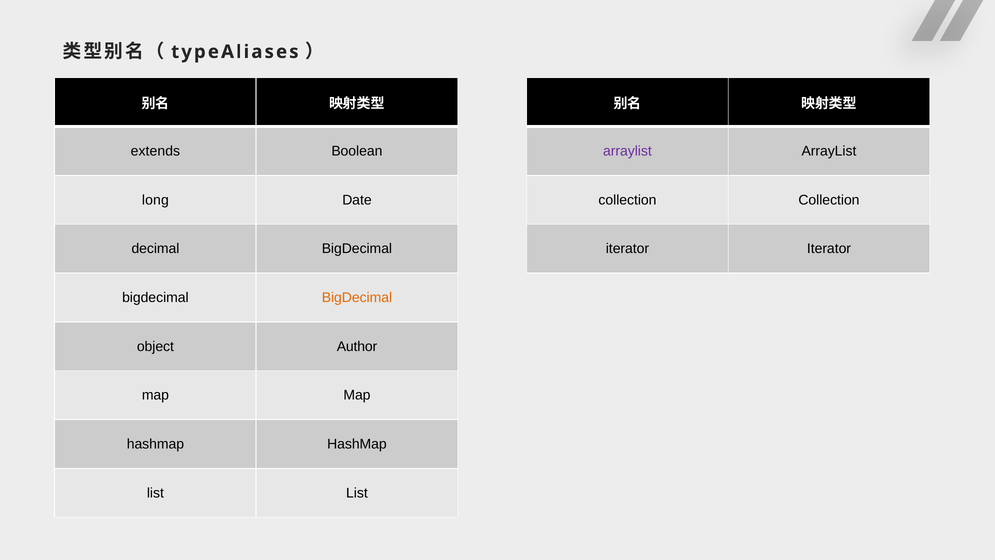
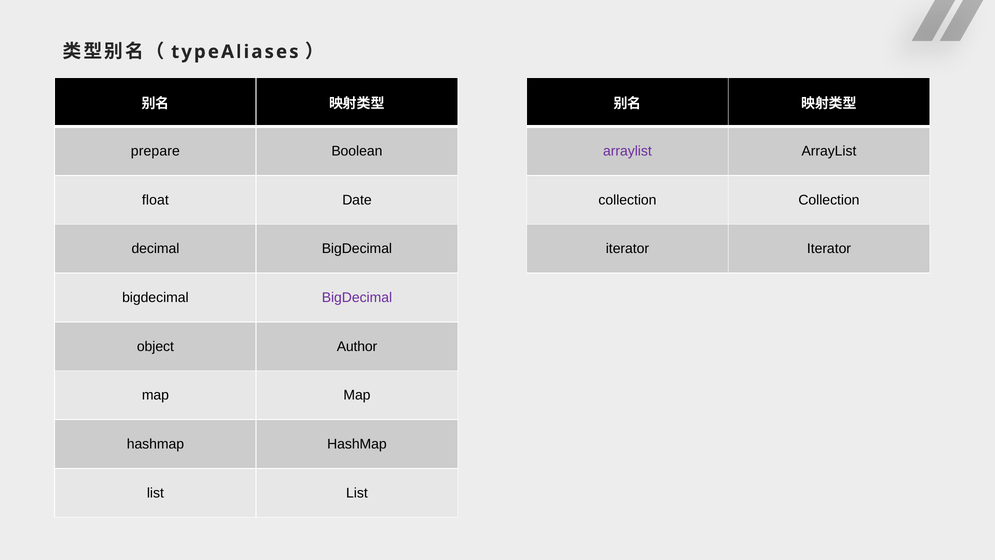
extends: extends -> prepare (155, 151)
long: long -> float (155, 200)
BigDecimal colour: orange -> purple (357, 297)
